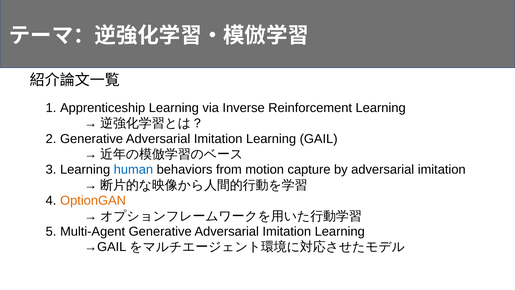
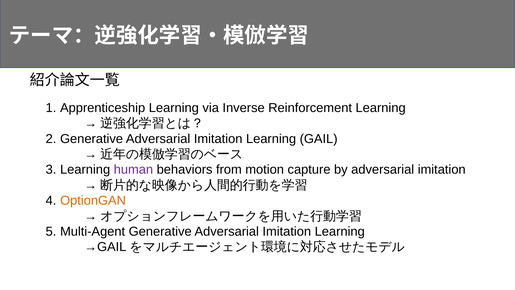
human colour: blue -> purple (133, 169)
